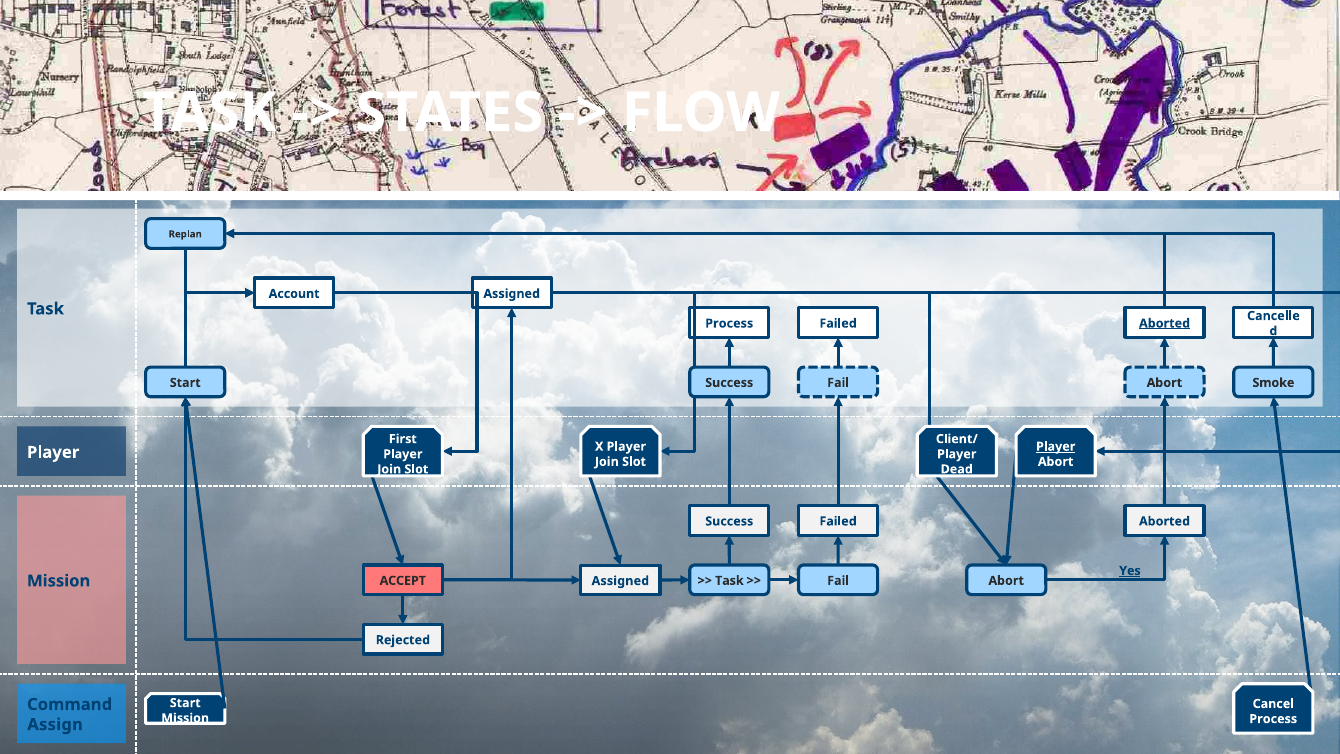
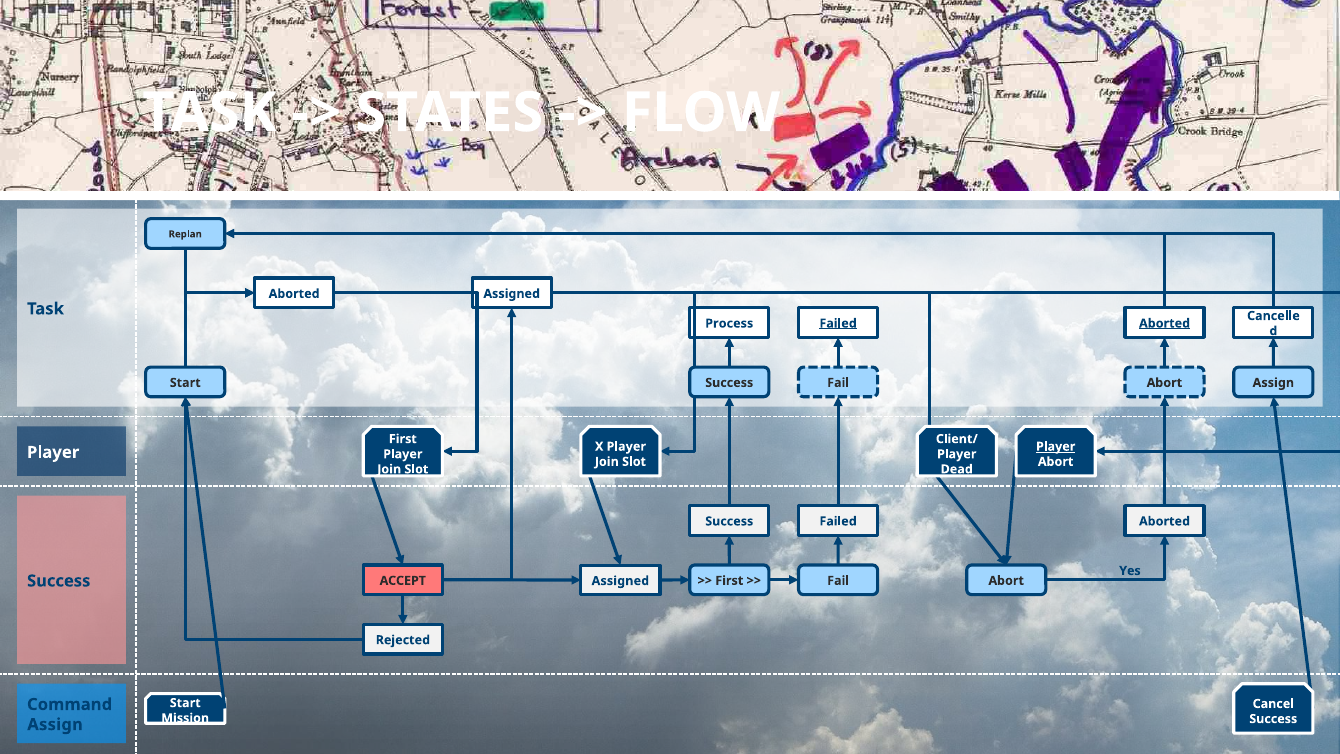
Account: Account -> Aborted (294, 294)
Failed underline: none -> present (838, 323)
Smoke: Smoke -> Assign (1273, 383)
Yes underline: present -> none (1130, 571)
Mission: Mission -> Success (59, 581)
Task: Task -> First (729, 580)
Process: Process -> Success (1273, 719)
